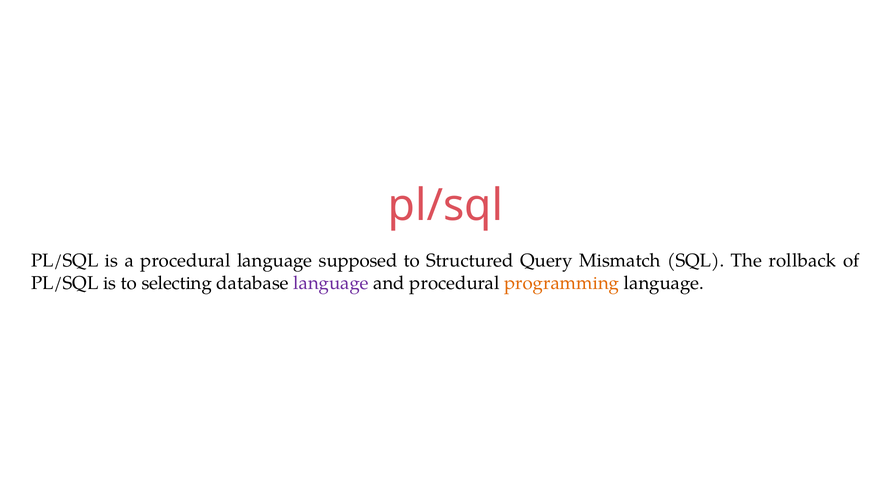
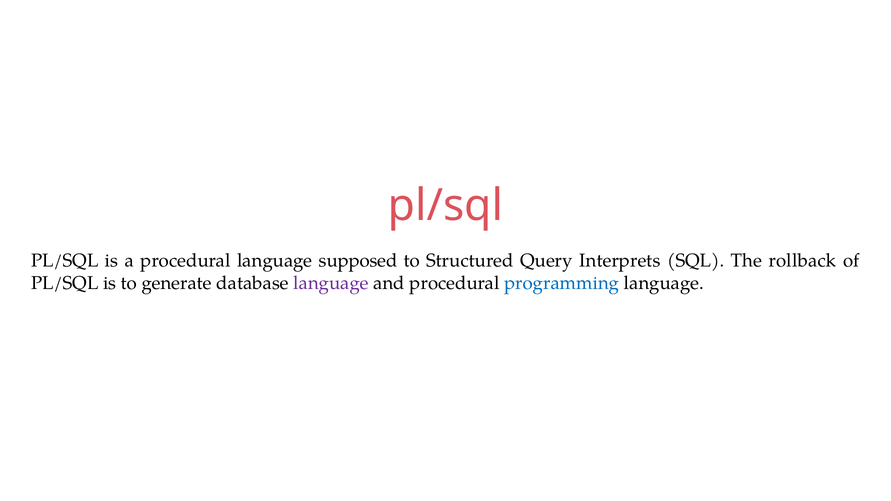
Mismatch: Mismatch -> Interprets (620, 261)
selecting: selecting -> generate (177, 283)
programming colour: orange -> blue (562, 283)
